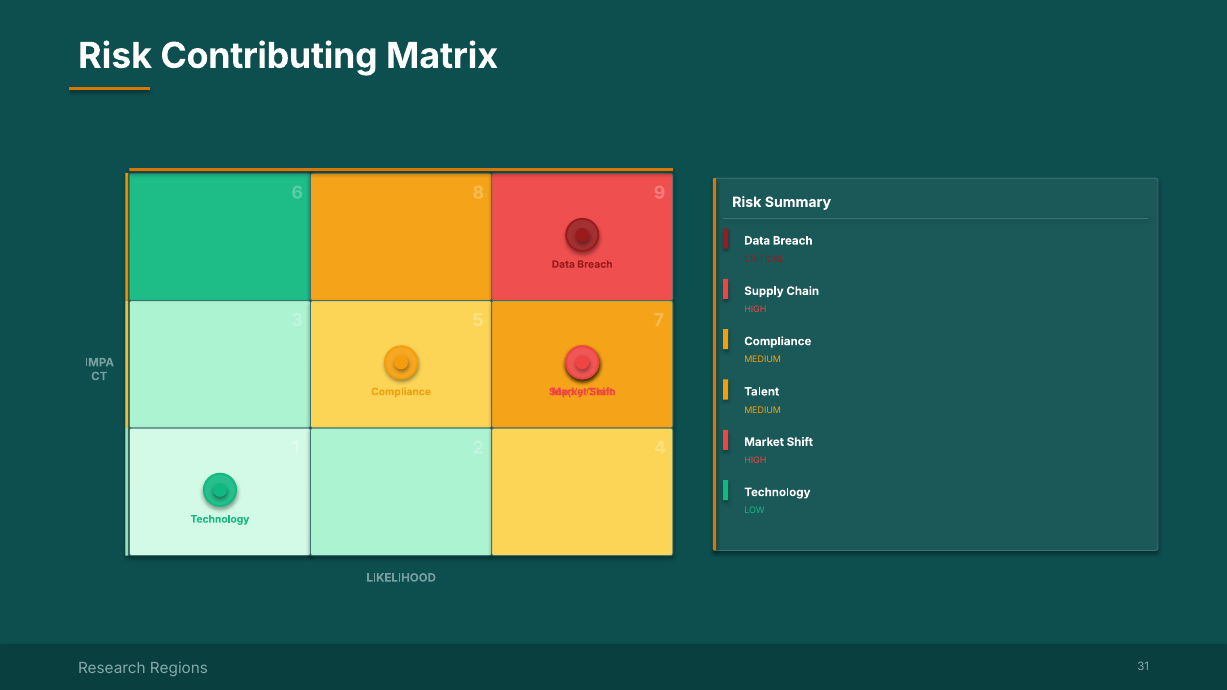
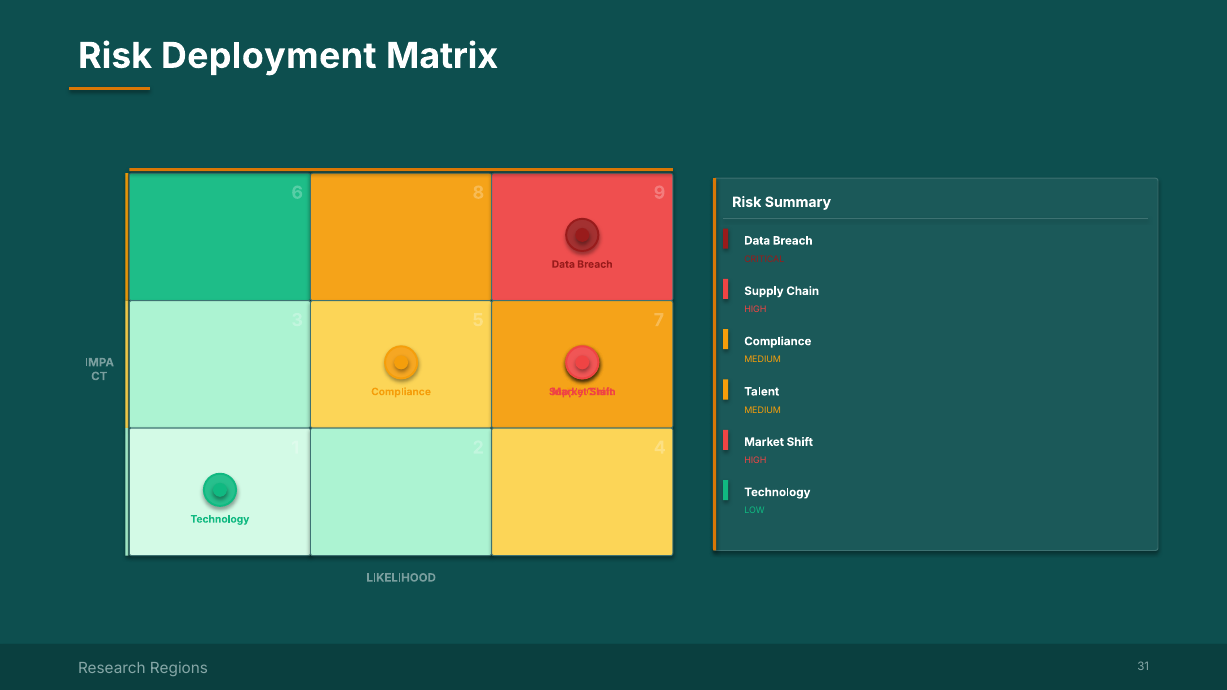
Contributing: Contributing -> Deployment (269, 56)
